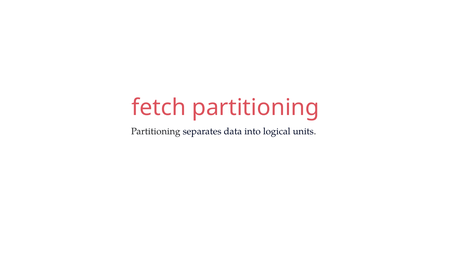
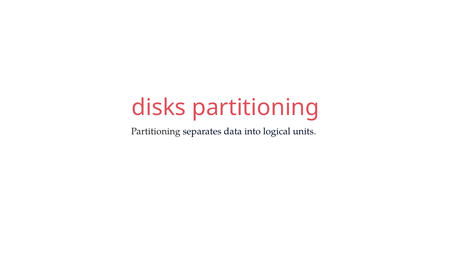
fetch: fetch -> disks (159, 107)
